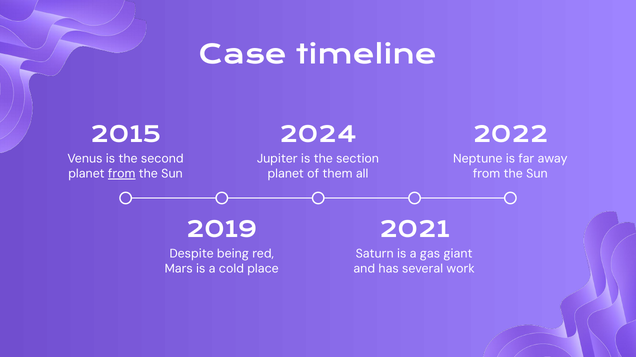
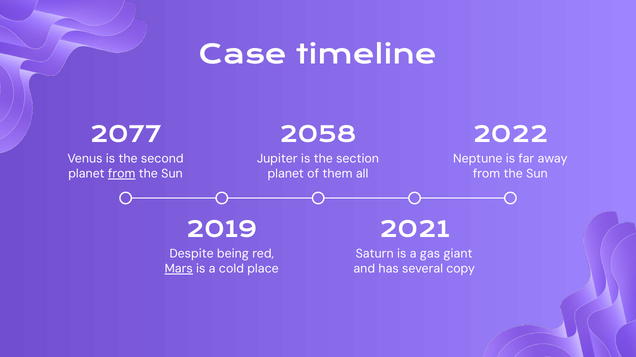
2015: 2015 -> 2077 (126, 136)
2024: 2024 -> 2058 (318, 136)
Mars underline: none -> present (179, 269)
work: work -> copy (461, 269)
